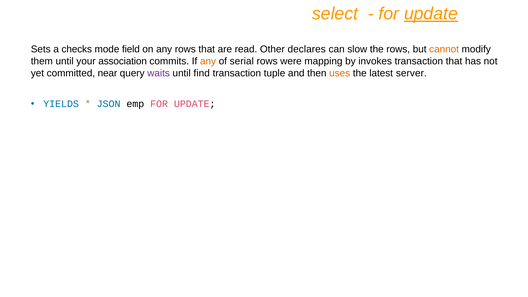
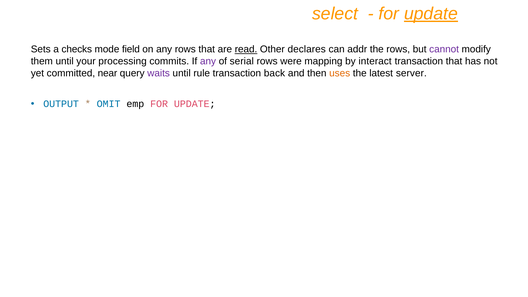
read underline: none -> present (246, 49)
slow: slow -> addr (357, 49)
cannot colour: orange -> purple (444, 49)
association: association -> processing (123, 61)
any colour: orange -> purple (208, 61)
invokes: invokes -> interact (375, 61)
find: find -> rule (202, 73)
tuple: tuple -> back (274, 73)
YIELDS: YIELDS -> OUTPUT (61, 104)
JSON: JSON -> OMIT (109, 104)
